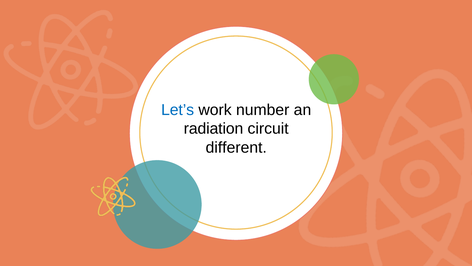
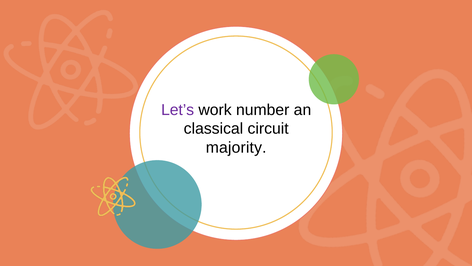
Let’s colour: blue -> purple (178, 110)
radiation: radiation -> classical (213, 129)
different: different -> majority (236, 147)
